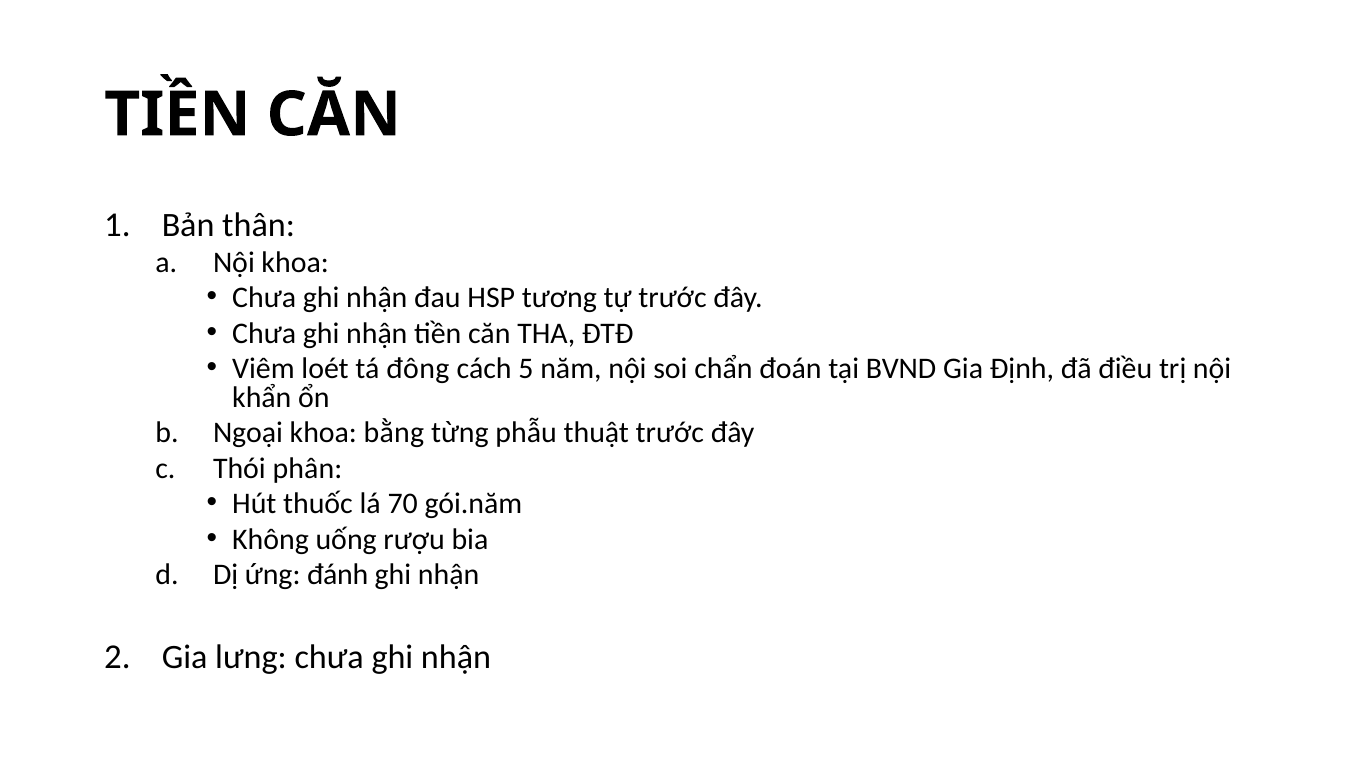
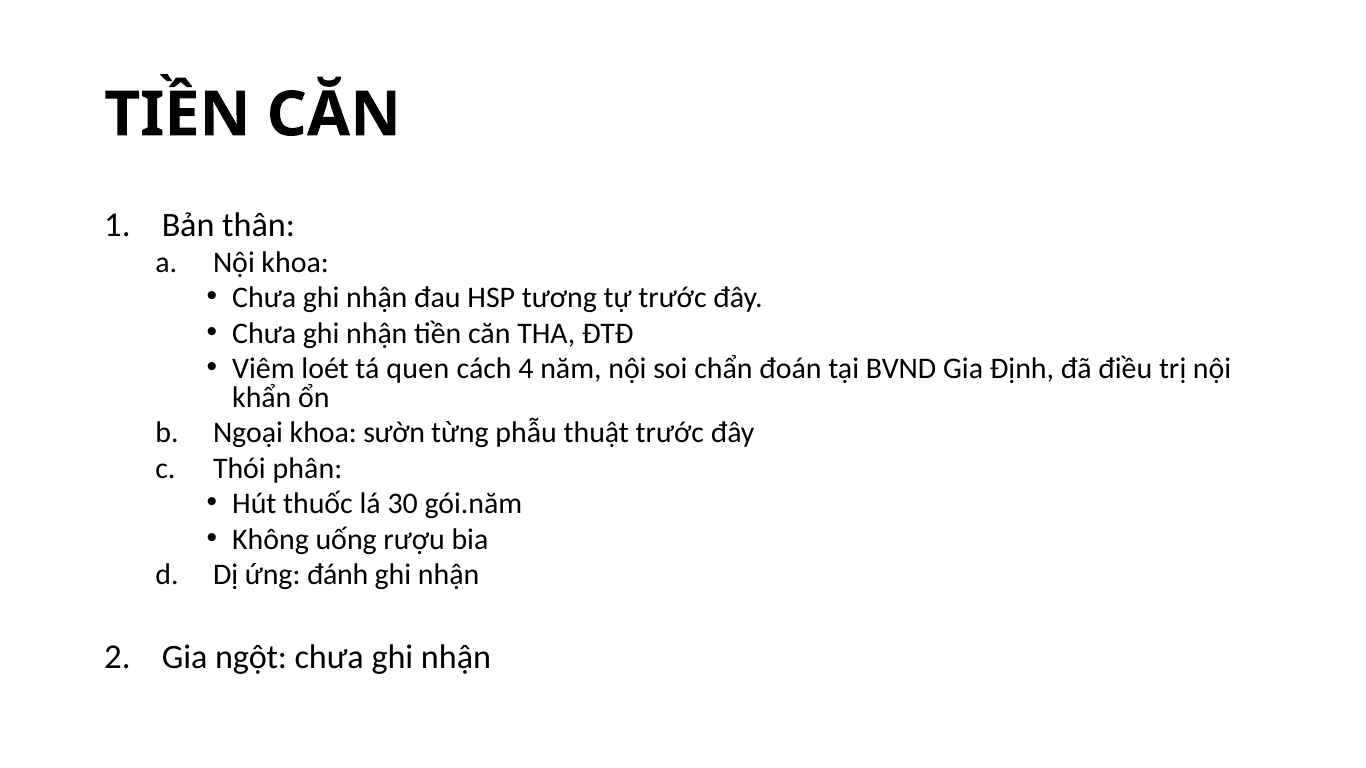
đông: đông -> quen (418, 369)
5: 5 -> 4 (526, 369)
bằng: bằng -> sườn (394, 433)
70: 70 -> 30 (403, 504)
lưng: lưng -> ngột (251, 657)
